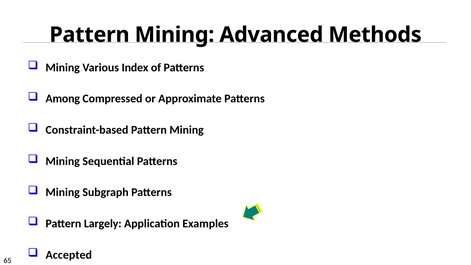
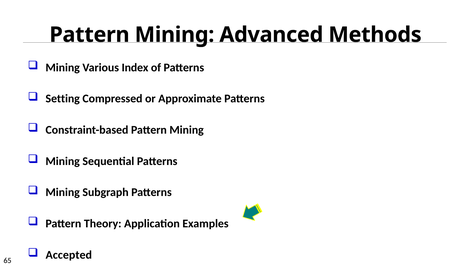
Among: Among -> Setting (63, 99)
Largely: Largely -> Theory (103, 224)
